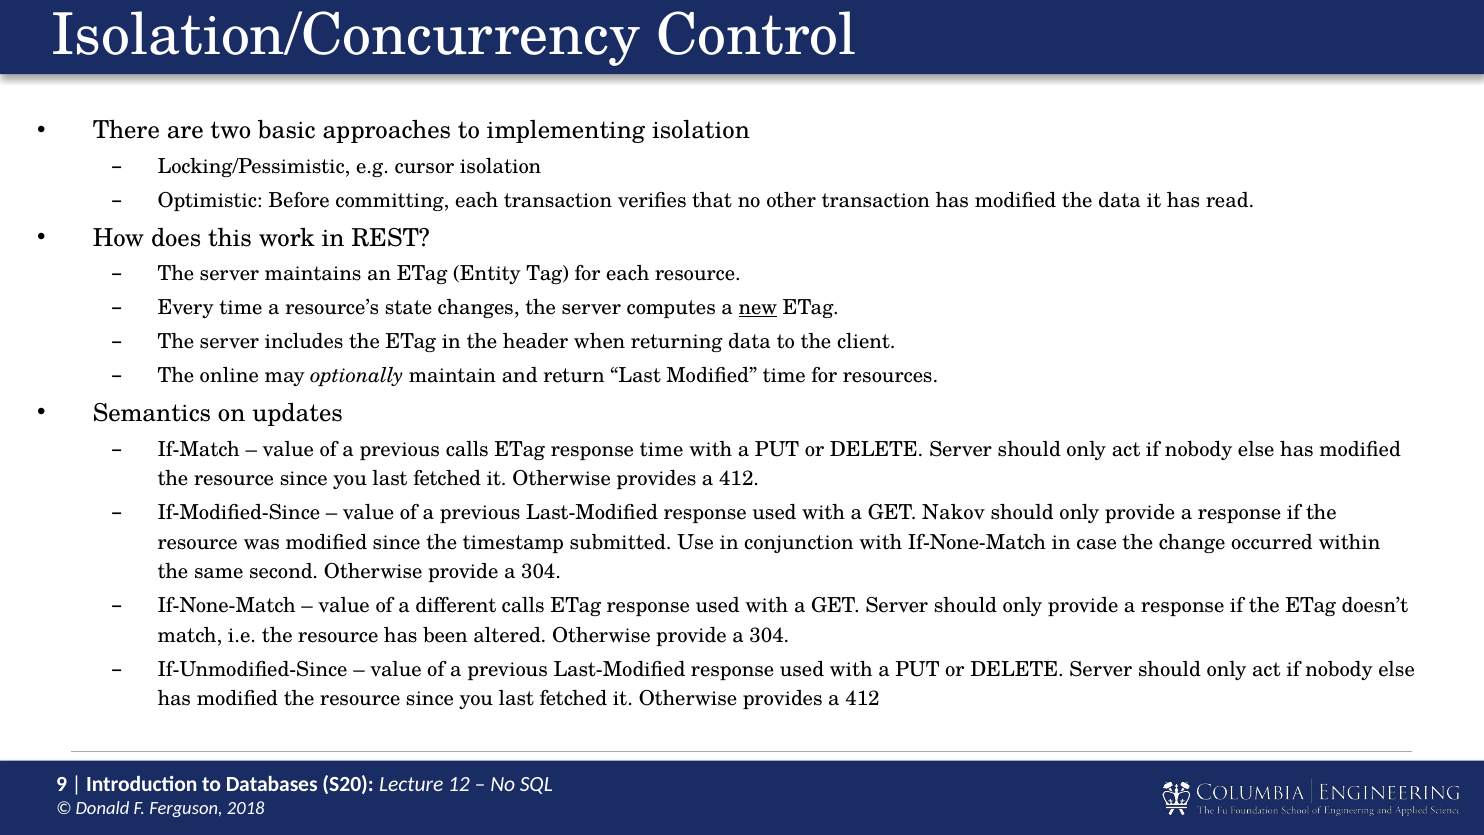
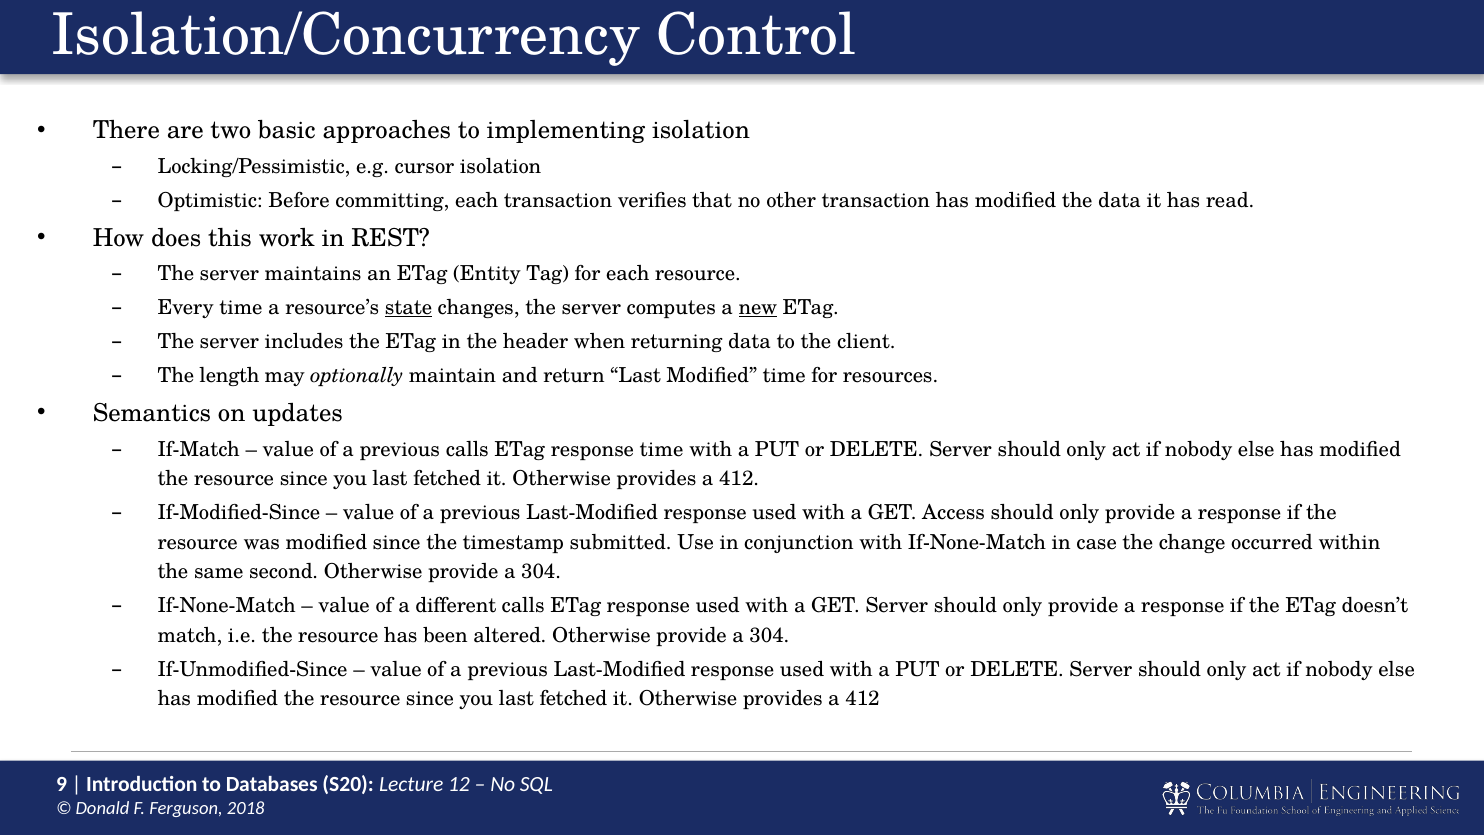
state underline: none -> present (409, 308)
online: online -> length (230, 376)
Nakov: Nakov -> Access (954, 513)
